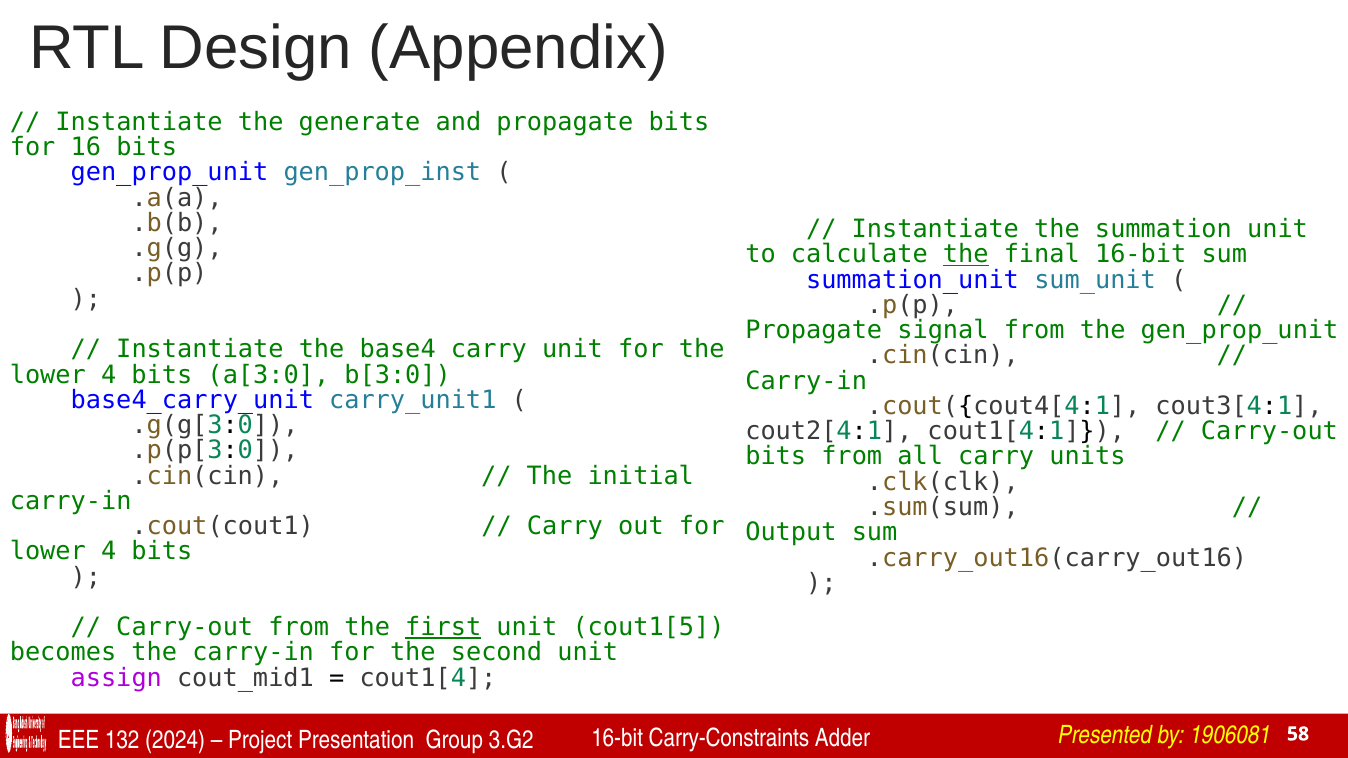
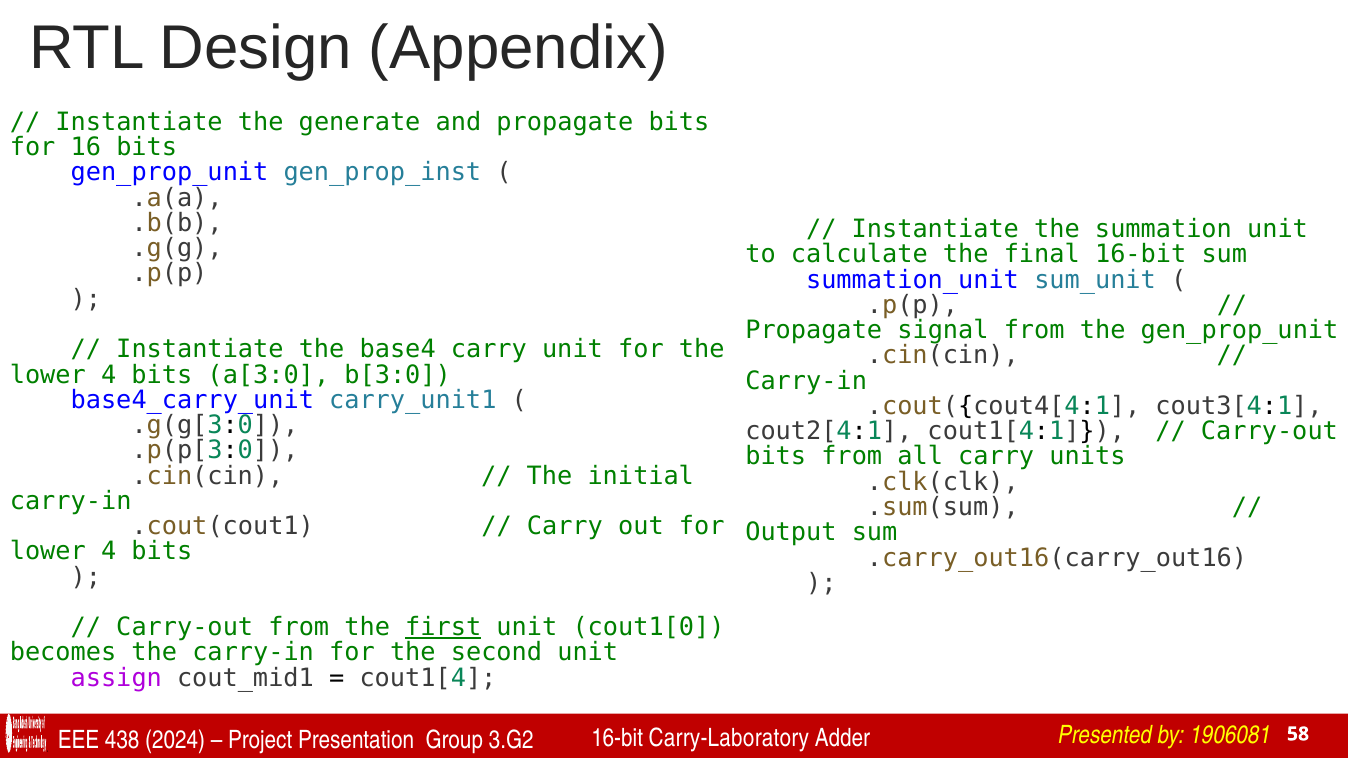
the underline: present -> none (966, 255)
cout1[5: cout1[5 -> cout1[0 (649, 628)
132: 132 -> 438 (122, 741)
Carry-Constraints: Carry-Constraints -> Carry-Laboratory (729, 739)
